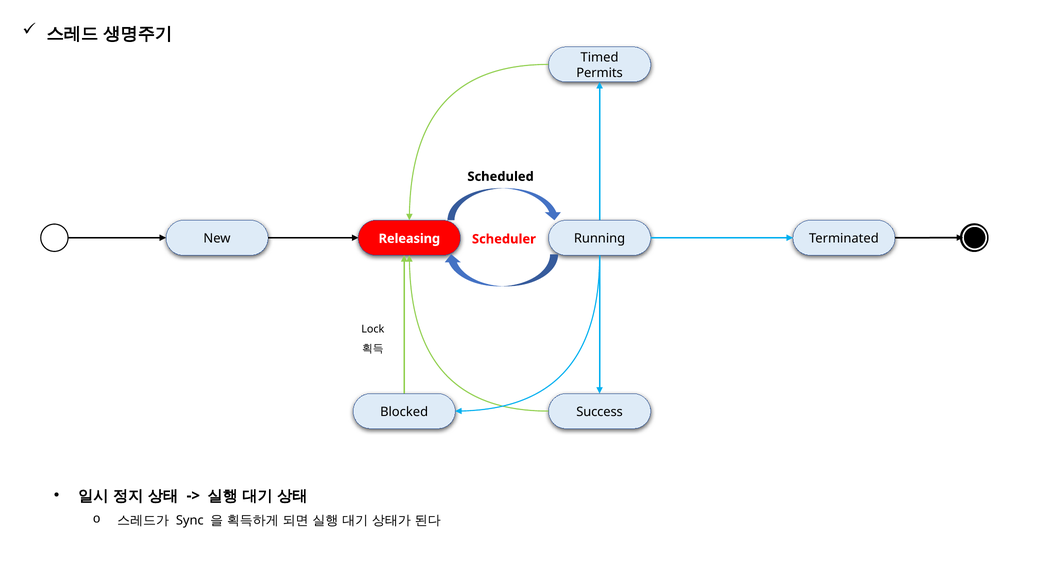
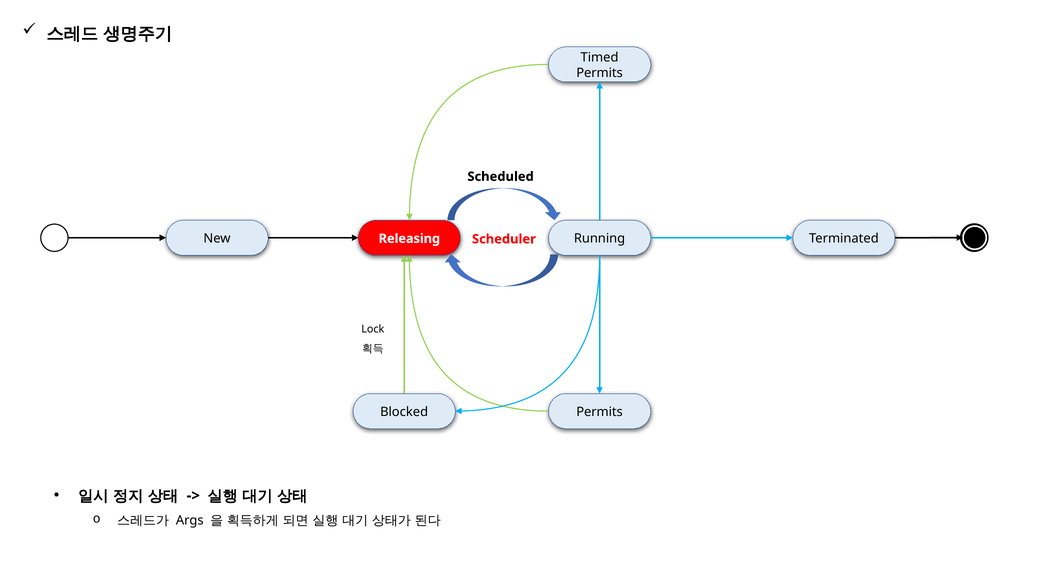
Blocked Success: Success -> Permits (600, 412)
Sync: Sync -> Args (190, 520)
